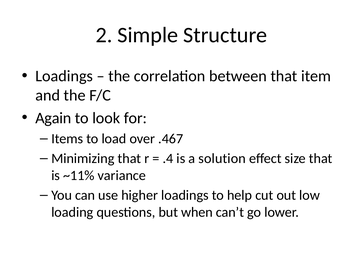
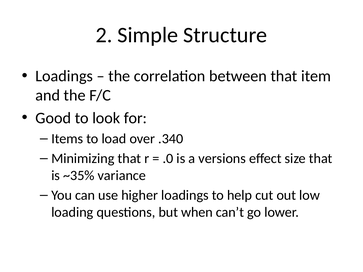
Again: Again -> Good (53, 118)
.467: .467 -> .340 (171, 139)
.4: .4 -> .0 (168, 159)
solution: solution -> versions (222, 159)
~11%: ~11% -> ~35% (79, 176)
